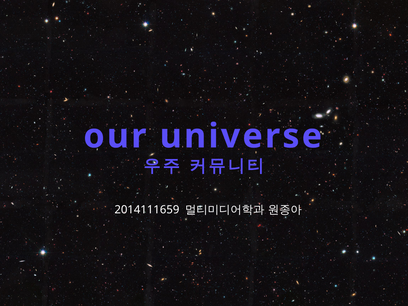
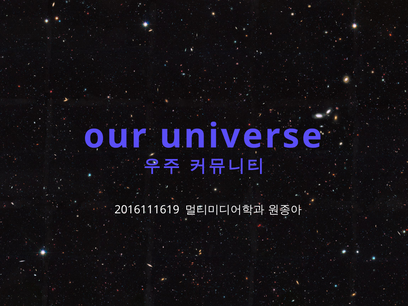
2014111659: 2014111659 -> 2016111619 (147, 210)
